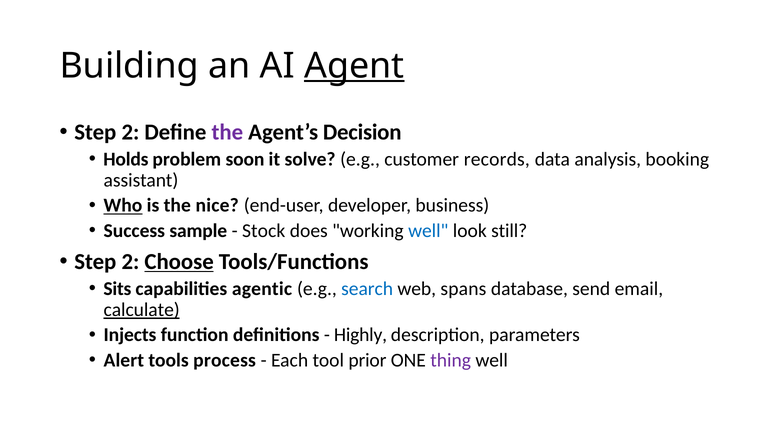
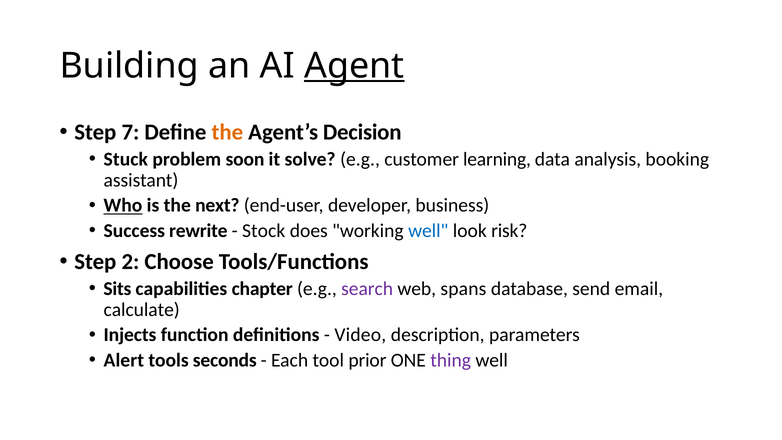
2: 2 -> 7 (130, 132)
the colour: purple -> orange (227, 132)
Holds: Holds -> Stuck (126, 159)
records: records -> learning (497, 159)
nice: nice -> next (217, 205)
sample: sample -> rewrite (198, 231)
still: still -> risk (509, 231)
Choose underline: present -> none (179, 262)
agentic: agentic -> chapter (262, 289)
search colour: blue -> purple (367, 289)
calculate underline: present -> none (142, 310)
Highly: Highly -> Video (360, 335)
process: process -> seconds (225, 360)
